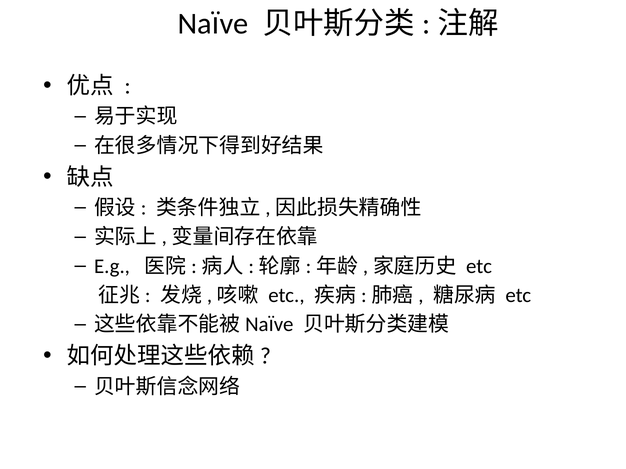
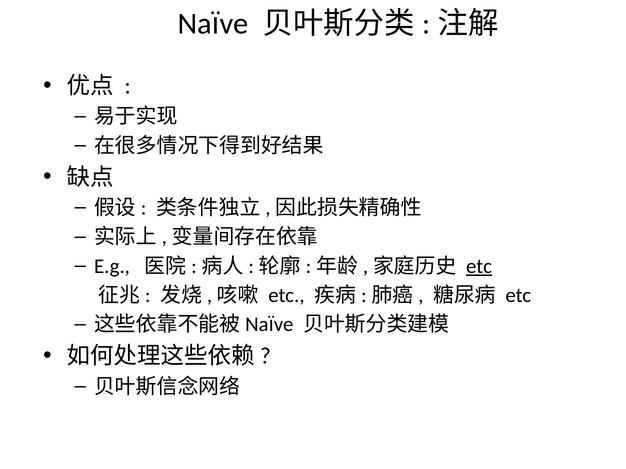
etc underline: none -> present (479, 267)
